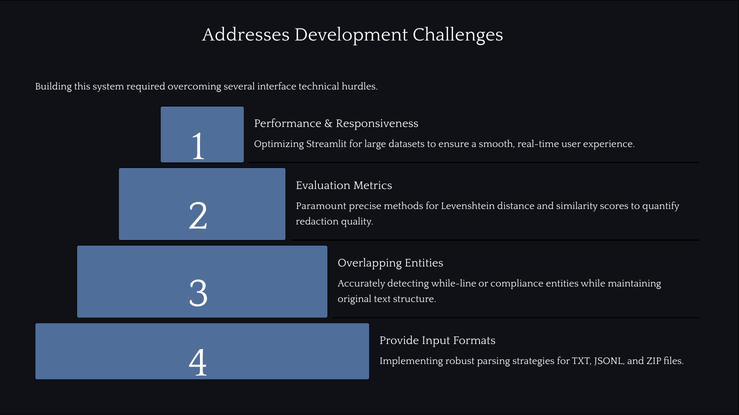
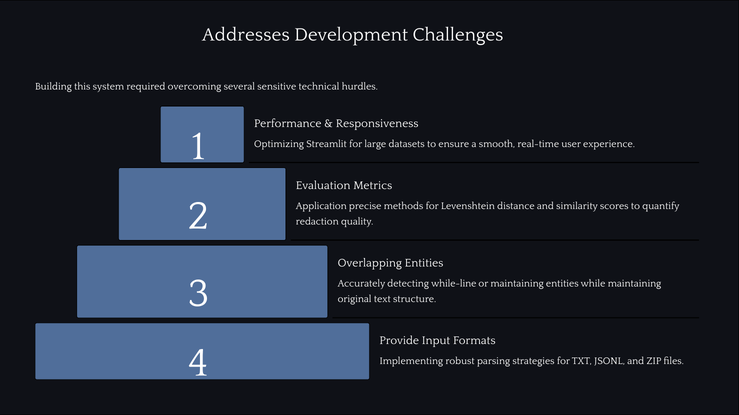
interface: interface -> sensitive (277, 86)
Paramount: Paramount -> Application (321, 206)
or compliance: compliance -> maintaining (517, 284)
